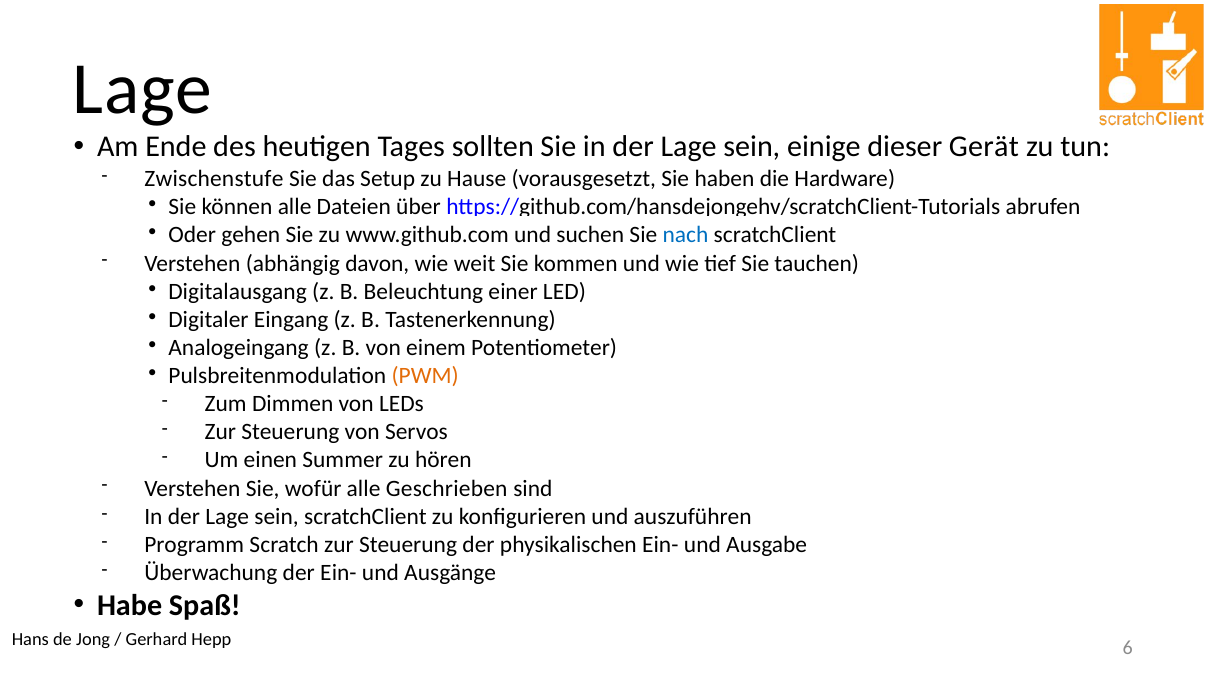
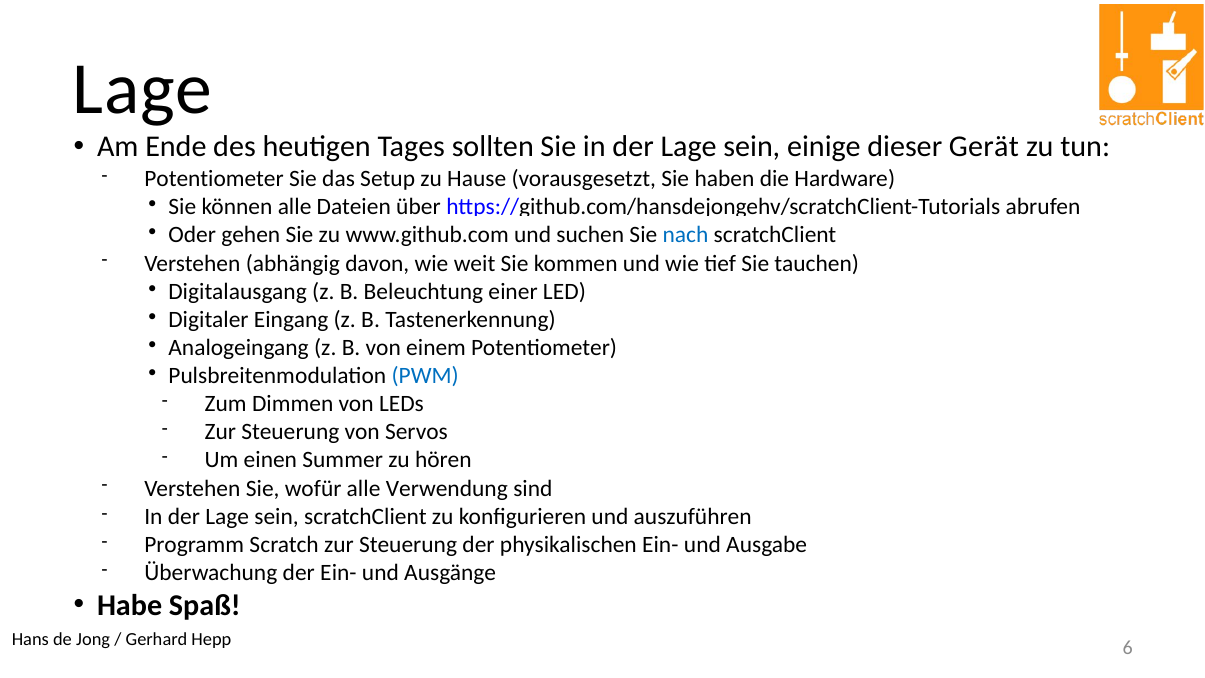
Zwischenstufe: Zwischenstufe -> Potentiometer (214, 178)
PWM colour: orange -> blue (425, 376)
Geschrieben: Geschrieben -> Verwendung (447, 488)
